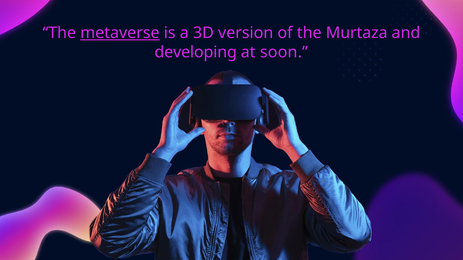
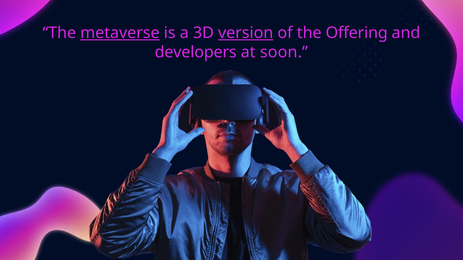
version underline: none -> present (246, 33)
Murtaza: Murtaza -> Offering (357, 33)
developing: developing -> developers (196, 52)
